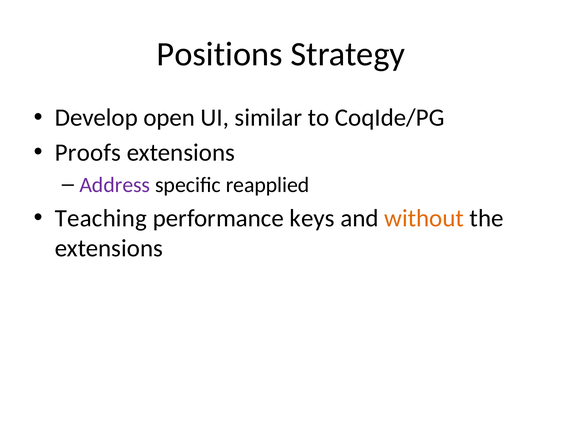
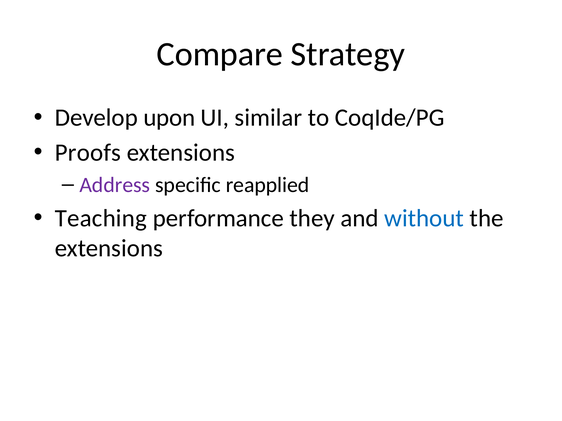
Positions: Positions -> Compare (220, 54)
open: open -> upon (169, 118)
keys: keys -> they (312, 218)
without colour: orange -> blue (424, 218)
